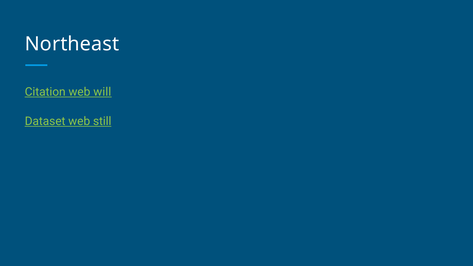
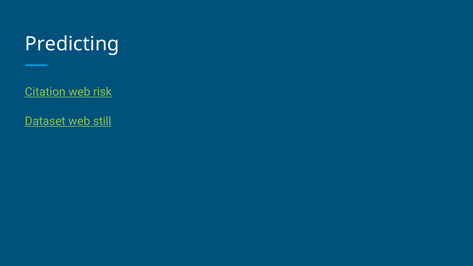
Northeast: Northeast -> Predicting (72, 44)
will: will -> risk (102, 92)
